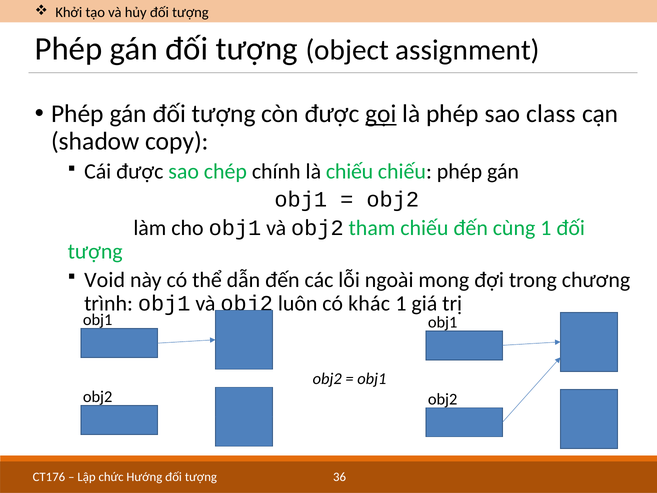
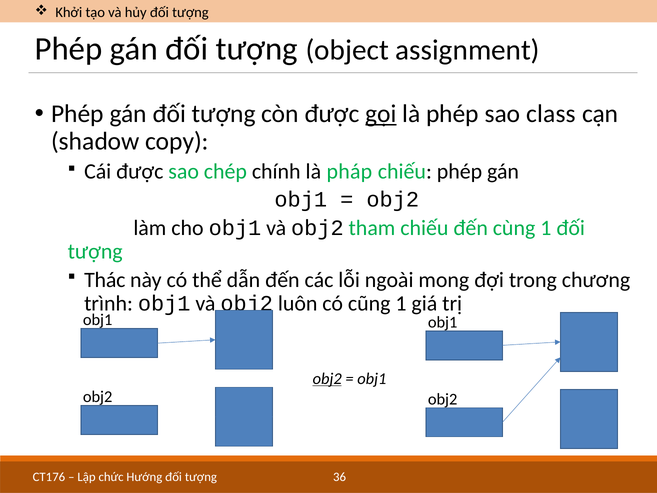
là chiếu: chiếu -> pháp (349, 171)
Void: Void -> Thác (105, 280)
khác: khác -> cũng (369, 303)
obj2 underline: none -> present (327, 378)
